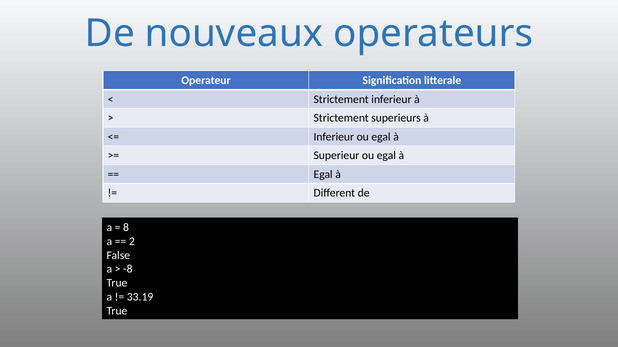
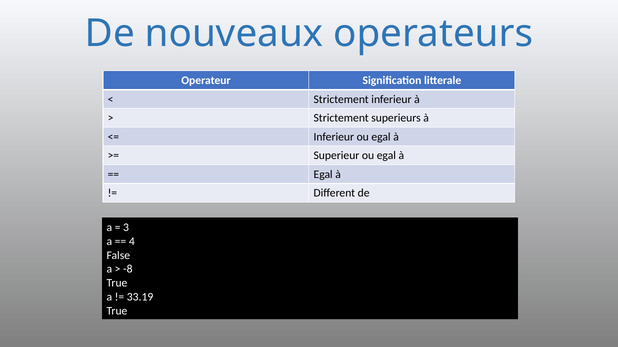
8: 8 -> 3 (126, 228)
2: 2 -> 4 (132, 242)
